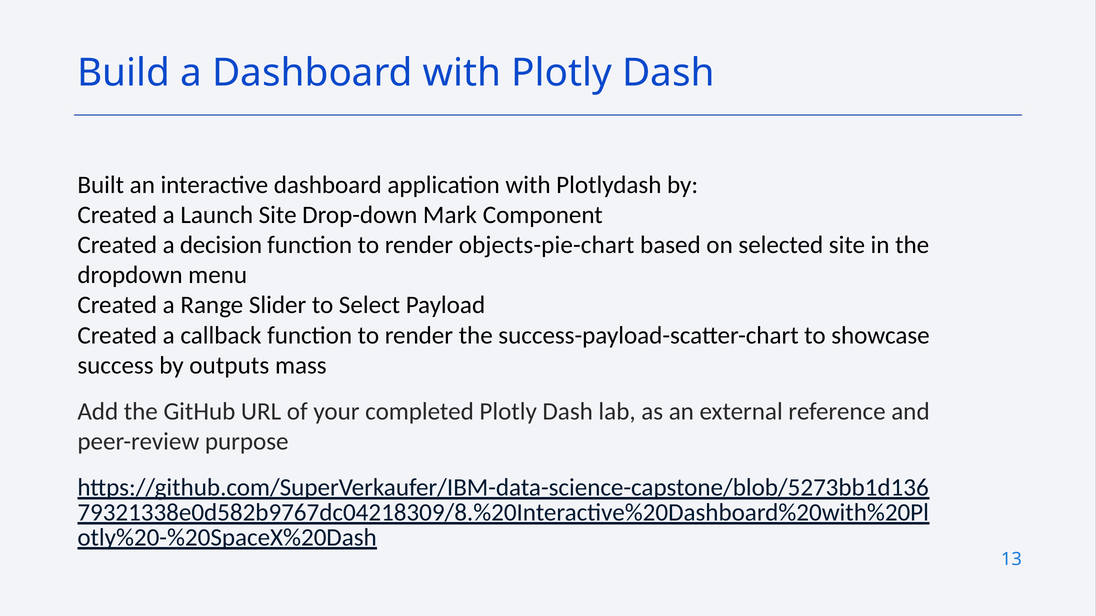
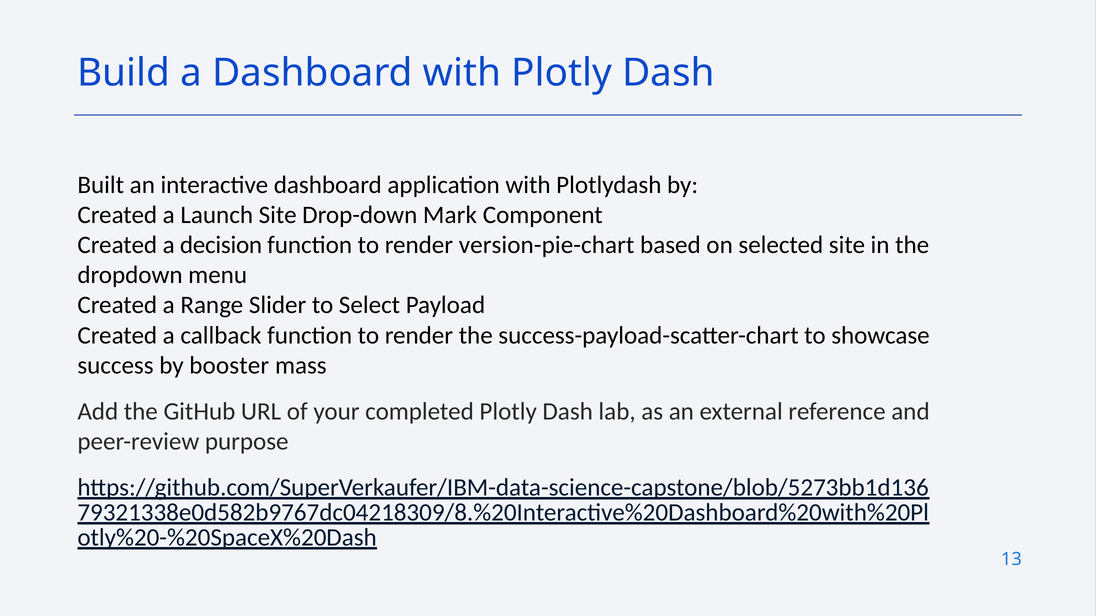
objects-pie-chart: objects-pie-chart -> version-pie-chart (547, 245)
outputs: outputs -> booster (229, 366)
